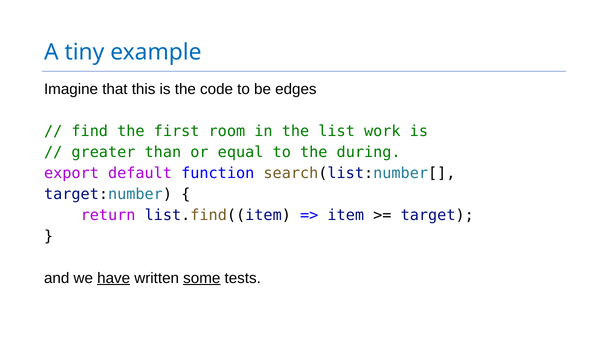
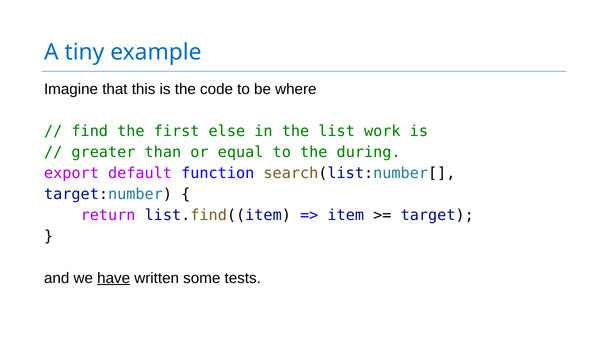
edges: edges -> where (296, 89)
room: room -> else (227, 131)
some underline: present -> none (202, 278)
